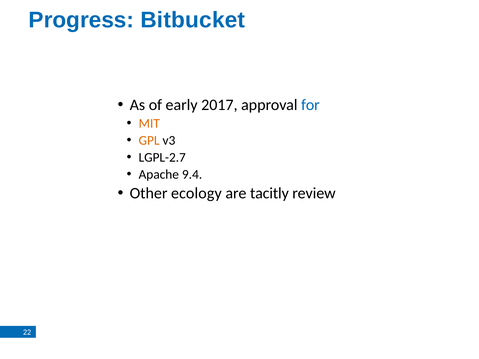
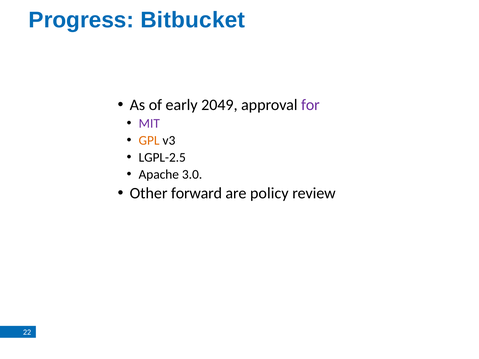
2017: 2017 -> 2049 (219, 105)
for colour: blue -> purple (310, 105)
MIT colour: orange -> purple (149, 123)
LGPL-2.7: LGPL-2.7 -> LGPL-2.5 (162, 157)
9.4: 9.4 -> 3.0 (192, 174)
ecology: ecology -> forward (197, 193)
tacitly: tacitly -> policy (269, 193)
